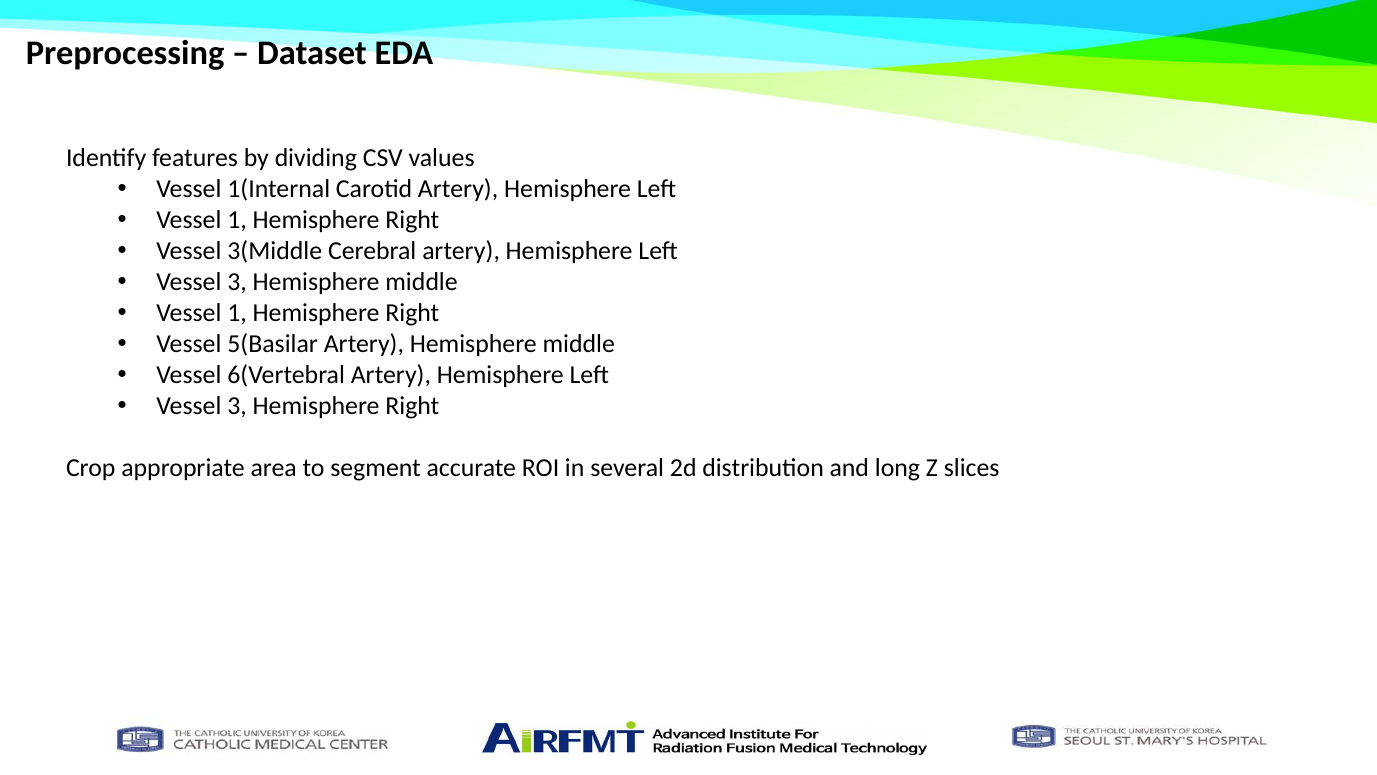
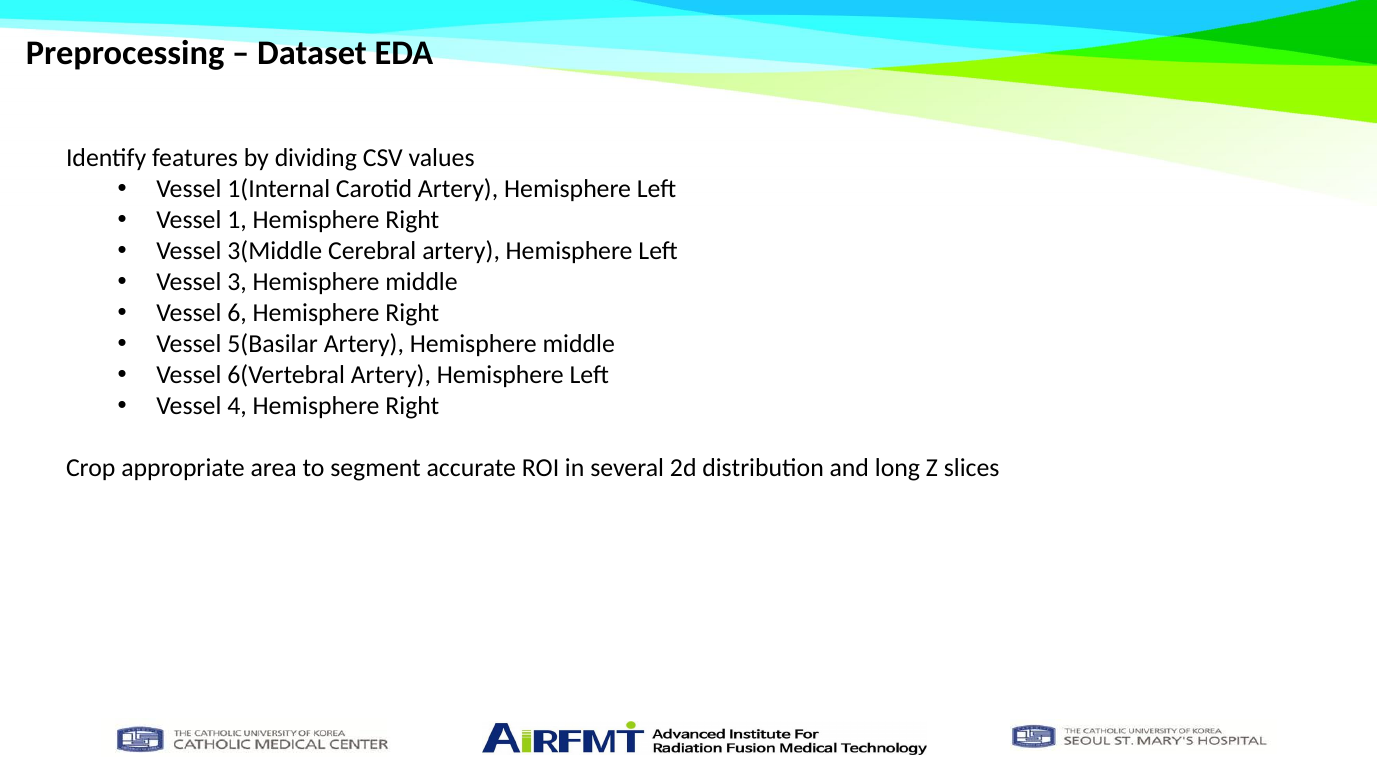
1: 1 -> 6 (237, 313)
3: 3 -> 4 (237, 406)
